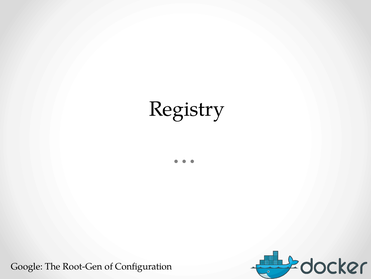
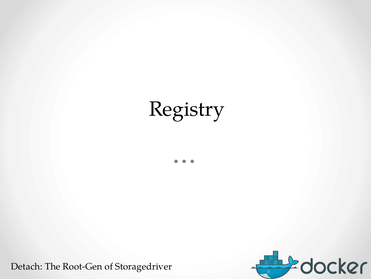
Google: Google -> Detach (27, 266)
Configuration: Configuration -> Storagedriver (144, 266)
